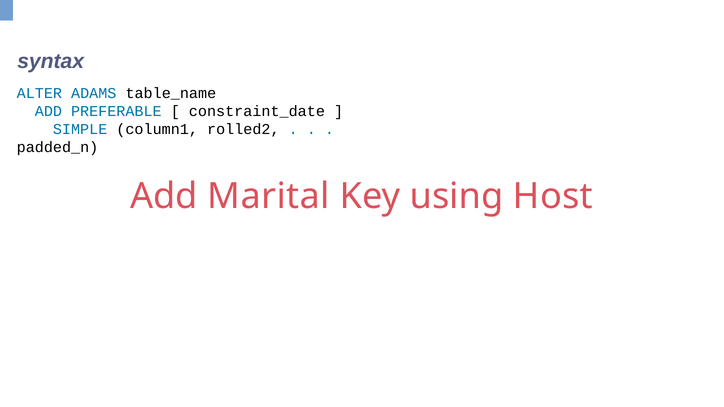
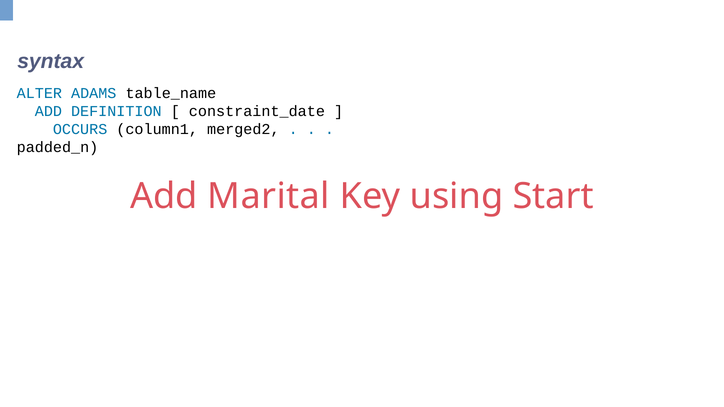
PREFERABLE: PREFERABLE -> DEFINITION (116, 111)
SIMPLE: SIMPLE -> OCCURS (80, 129)
rolled2: rolled2 -> merged2 (243, 129)
Host: Host -> Start (553, 196)
